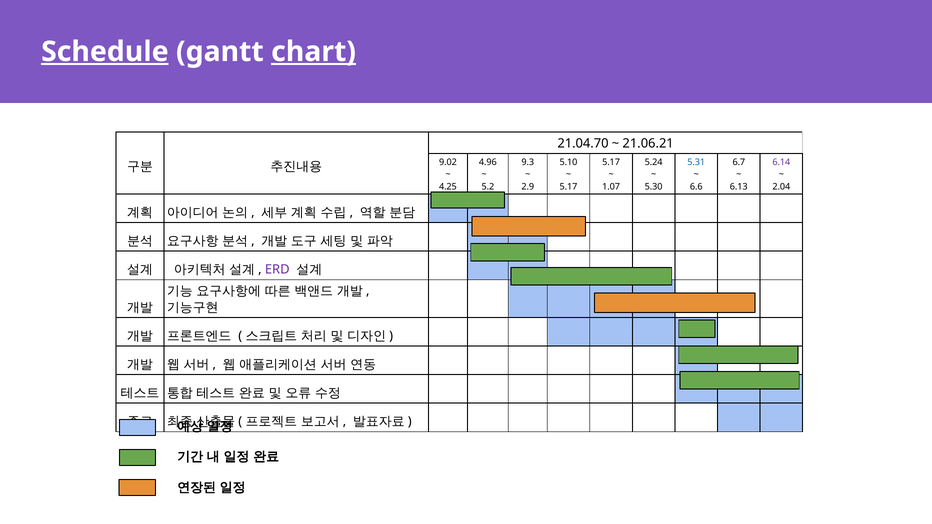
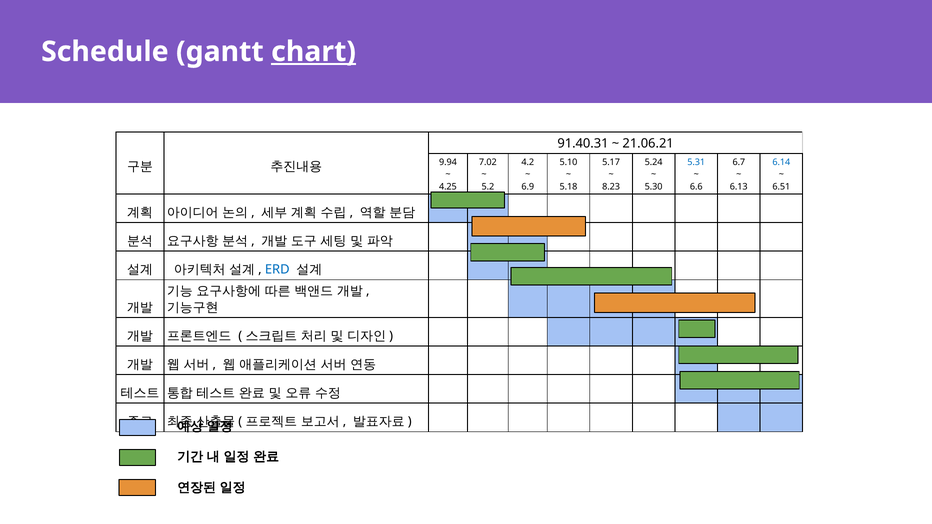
Schedule underline: present -> none (105, 52)
21.04.70: 21.04.70 -> 91.40.31 (583, 144)
9.02: 9.02 -> 9.94 (448, 162)
4.96: 4.96 -> 7.02 (488, 162)
9.3: 9.3 -> 4.2 (528, 162)
6.14 colour: purple -> blue (781, 162)
2.9: 2.9 -> 6.9 (528, 187)
5.17: 5.17 -> 5.18 (569, 187)
1.07: 1.07 -> 8.23 (611, 187)
2.04: 2.04 -> 6.51 (781, 187)
ERD colour: purple -> blue (277, 270)
